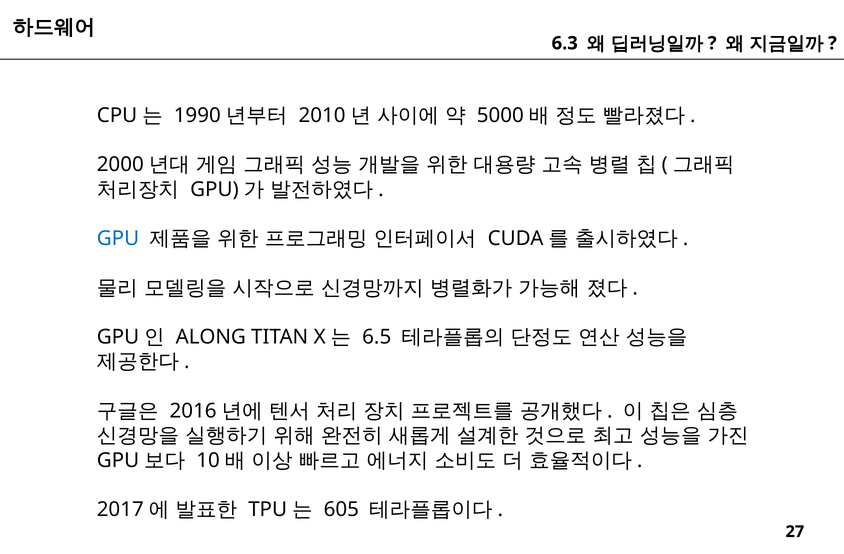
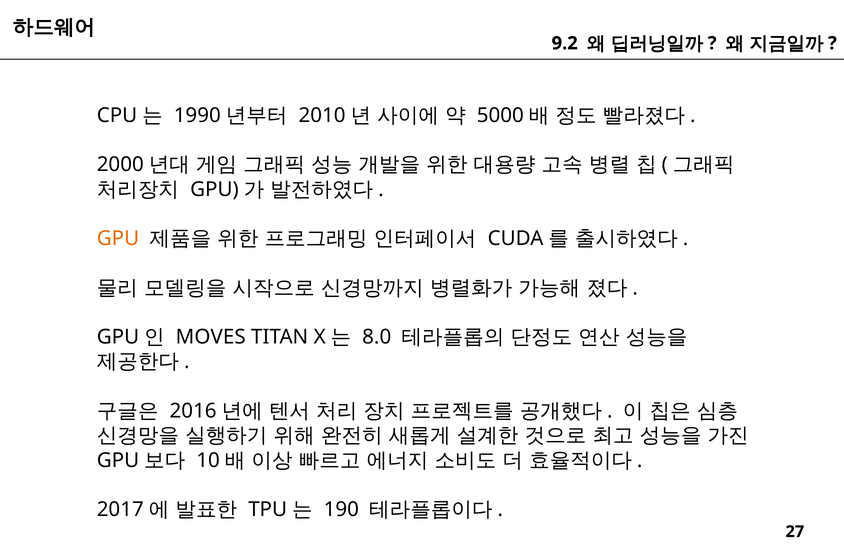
6.3: 6.3 -> 9.2 (565, 43)
GPU colour: blue -> orange (118, 239)
ALONG: ALONG -> MOVES (211, 337)
6.5: 6.5 -> 8.0 (377, 337)
605: 605 -> 190 (341, 510)
